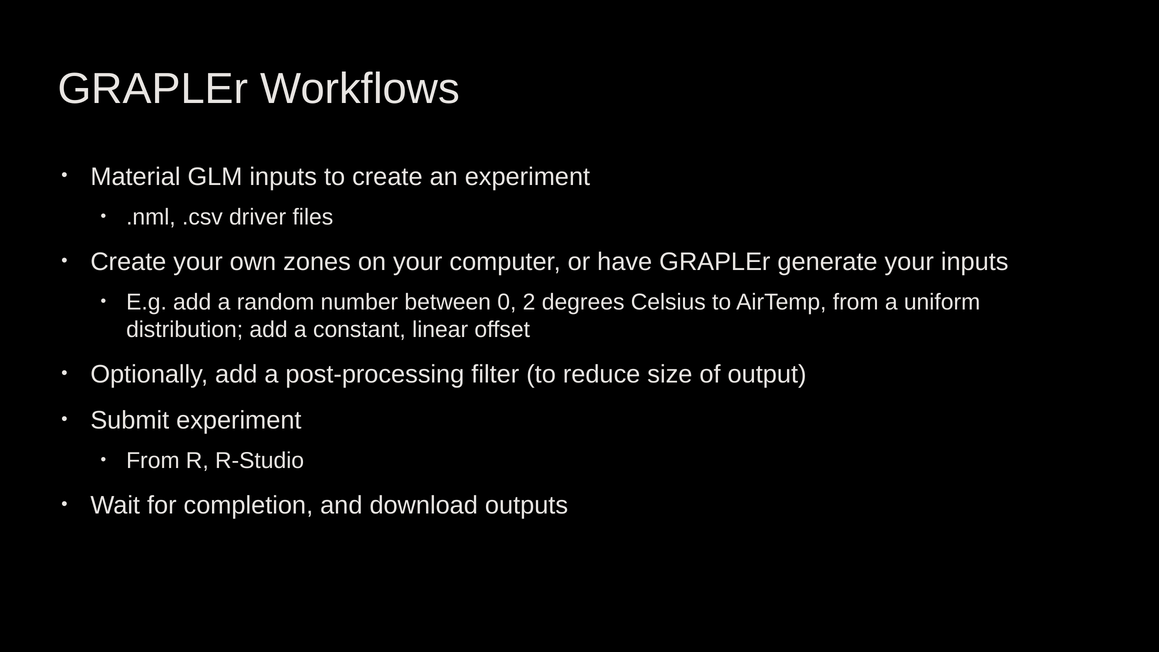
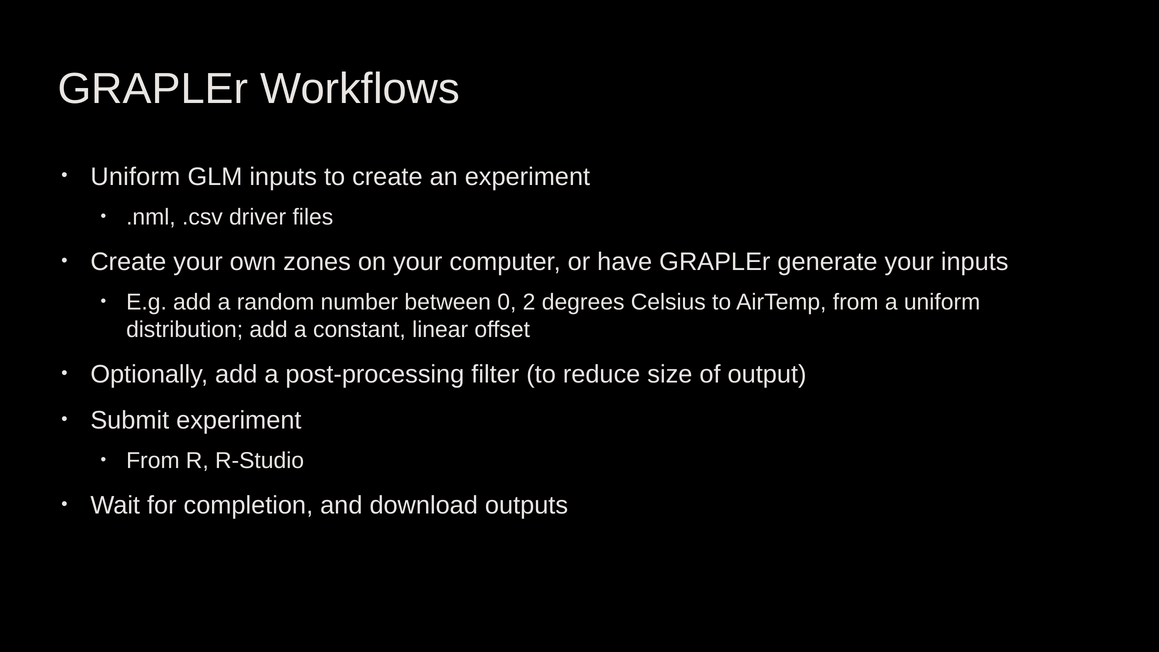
Material: Material -> Uniform (135, 177)
